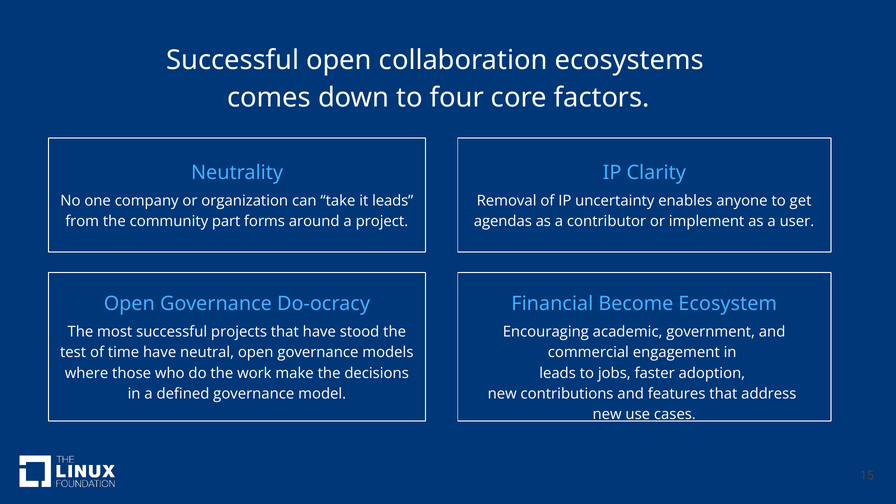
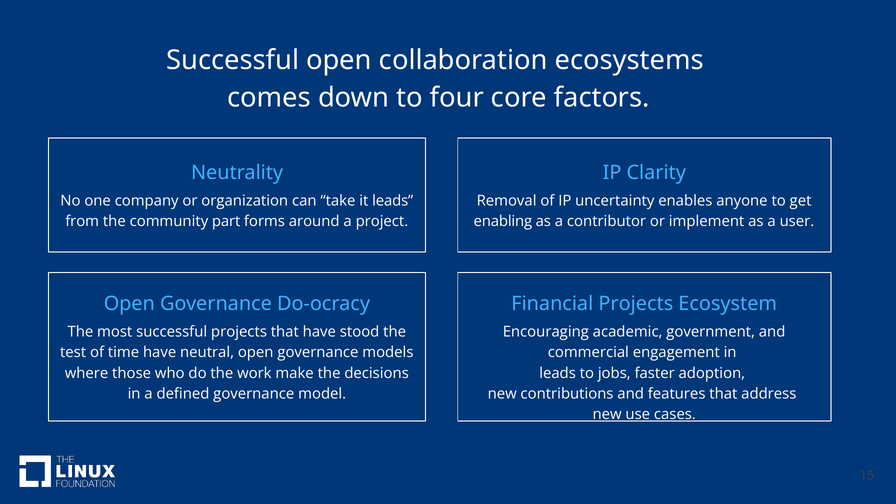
agendas: agendas -> enabling (503, 222)
Financial Become: Become -> Projects (636, 304)
